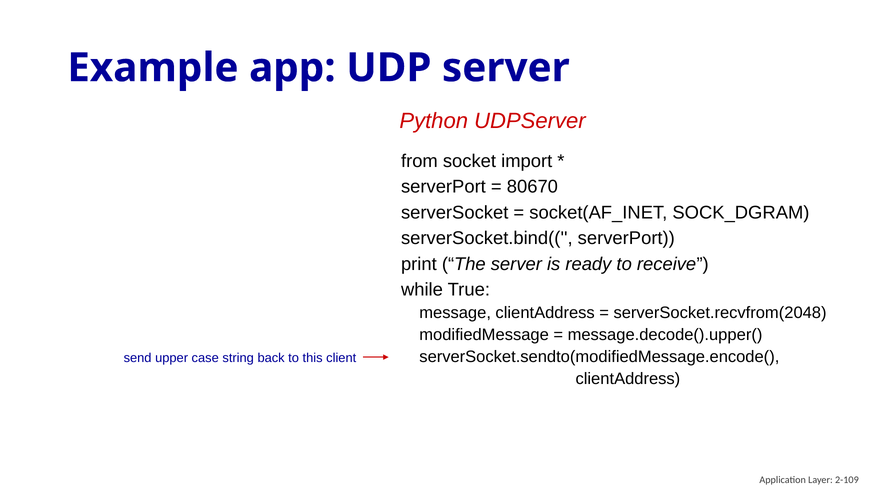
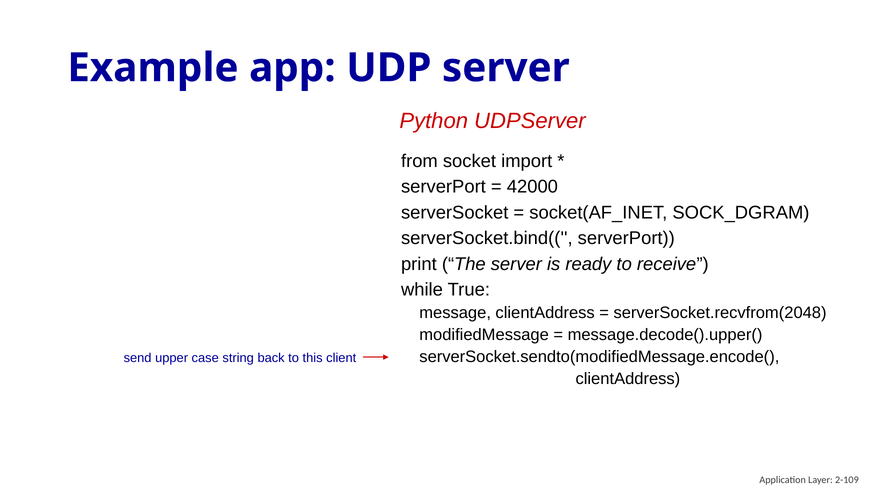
80670: 80670 -> 42000 (532, 187)
